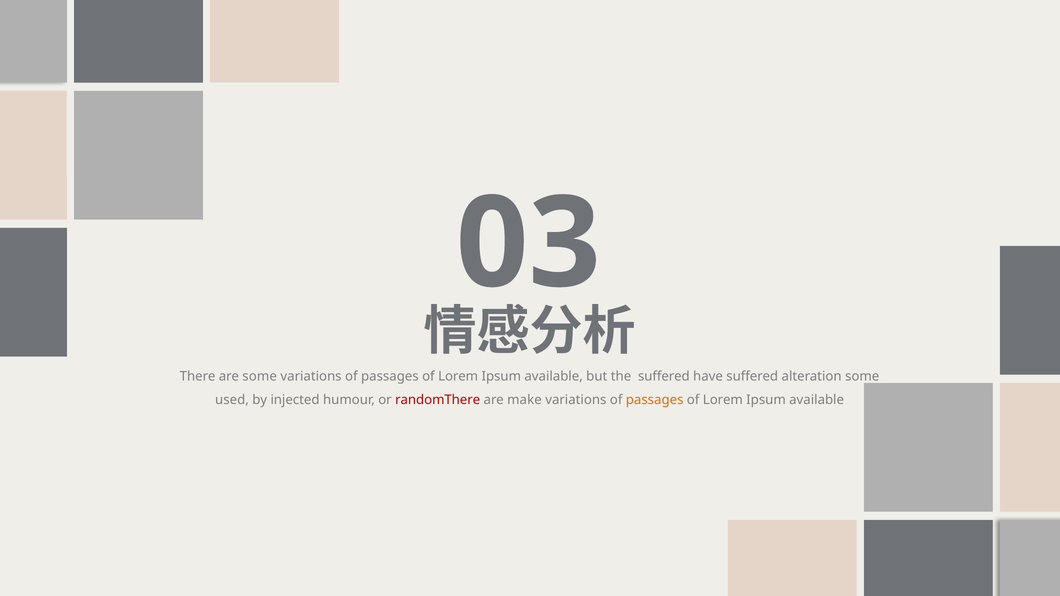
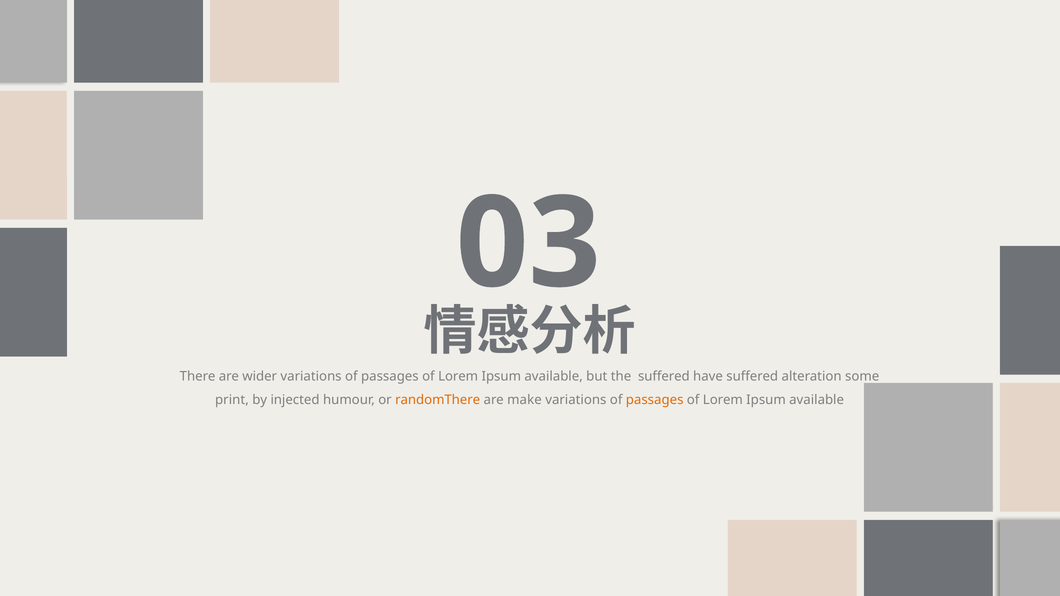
are some: some -> wider (260, 376)
used: used -> print (232, 400)
randomThere colour: red -> orange (438, 400)
